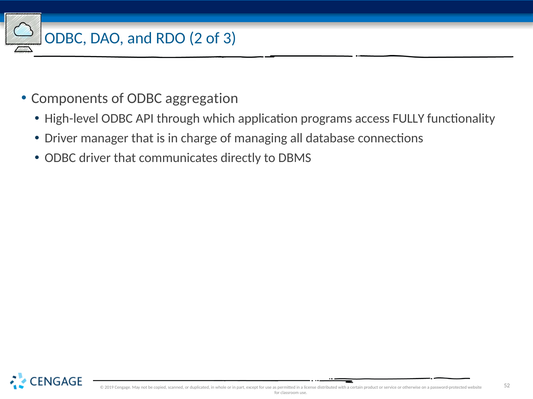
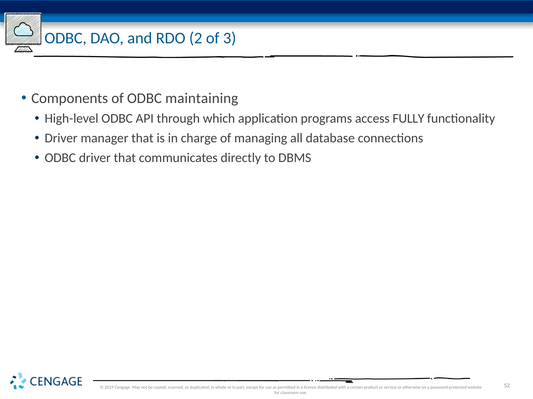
aggregation: aggregation -> maintaining (202, 98)
